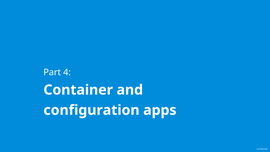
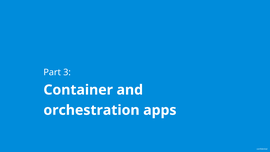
4: 4 -> 3 (67, 72)
configuration: configuration -> orchestration (91, 110)
